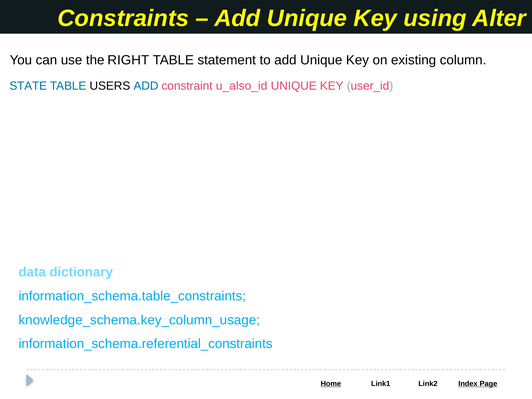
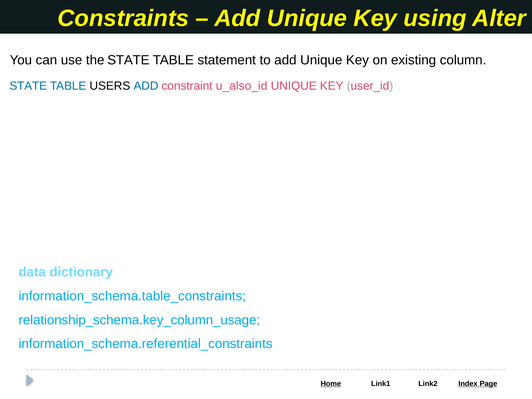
the RIGHT: RIGHT -> STATE (128, 60)
knowledge_schema.key_column_usage: knowledge_schema.key_column_usage -> relationship_schema.key_column_usage (139, 320)
